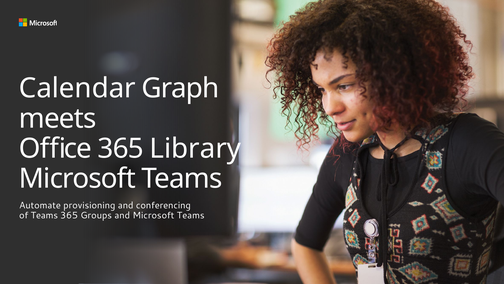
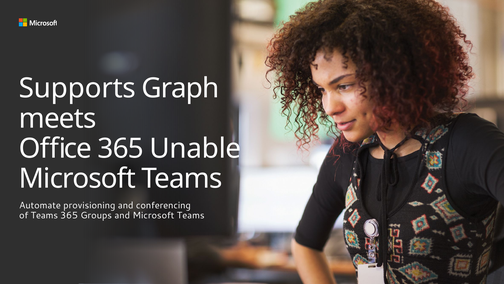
Calendar: Calendar -> Supports (77, 88)
Library: Library -> Unable (195, 148)
